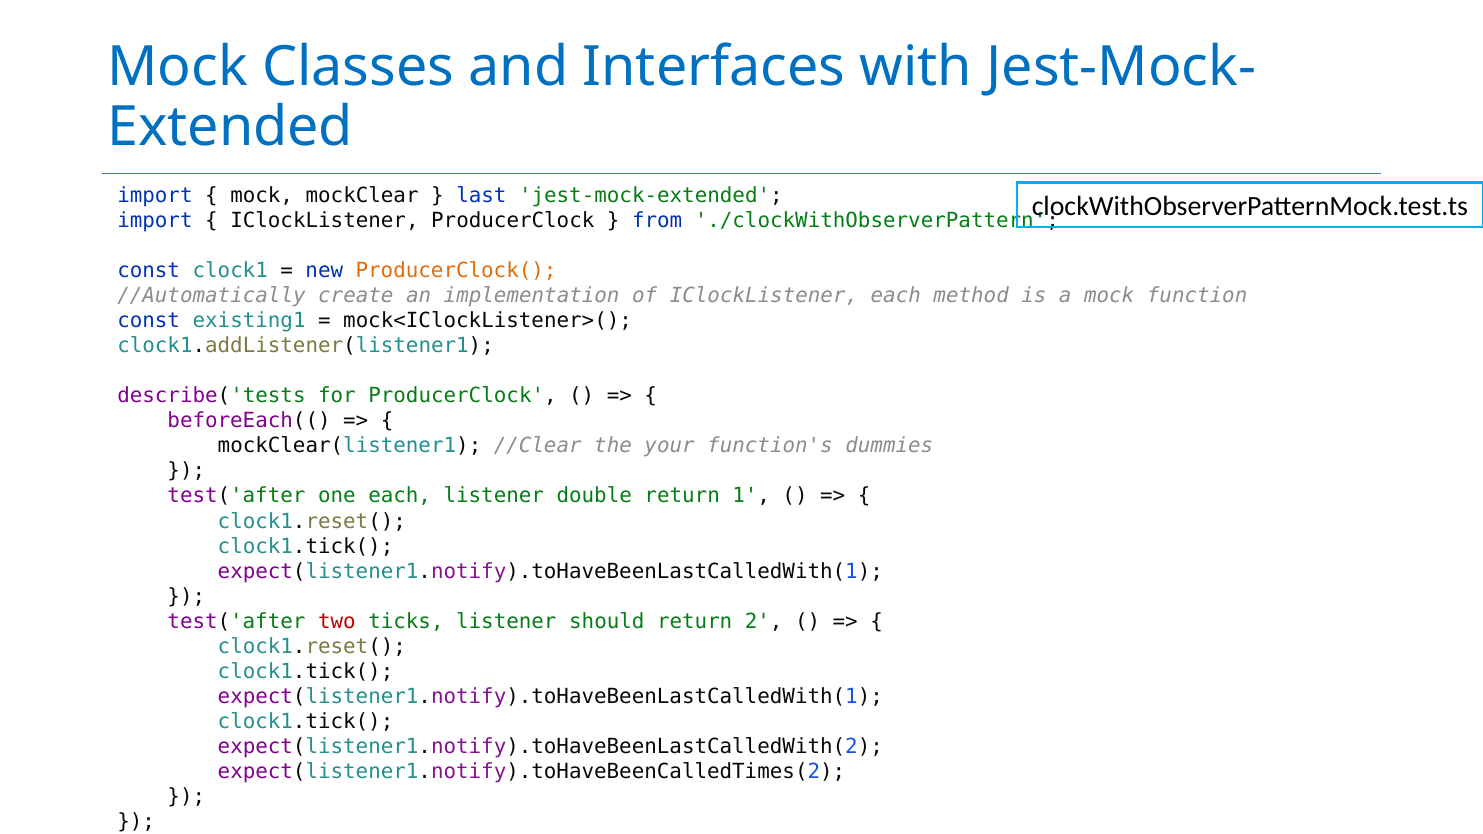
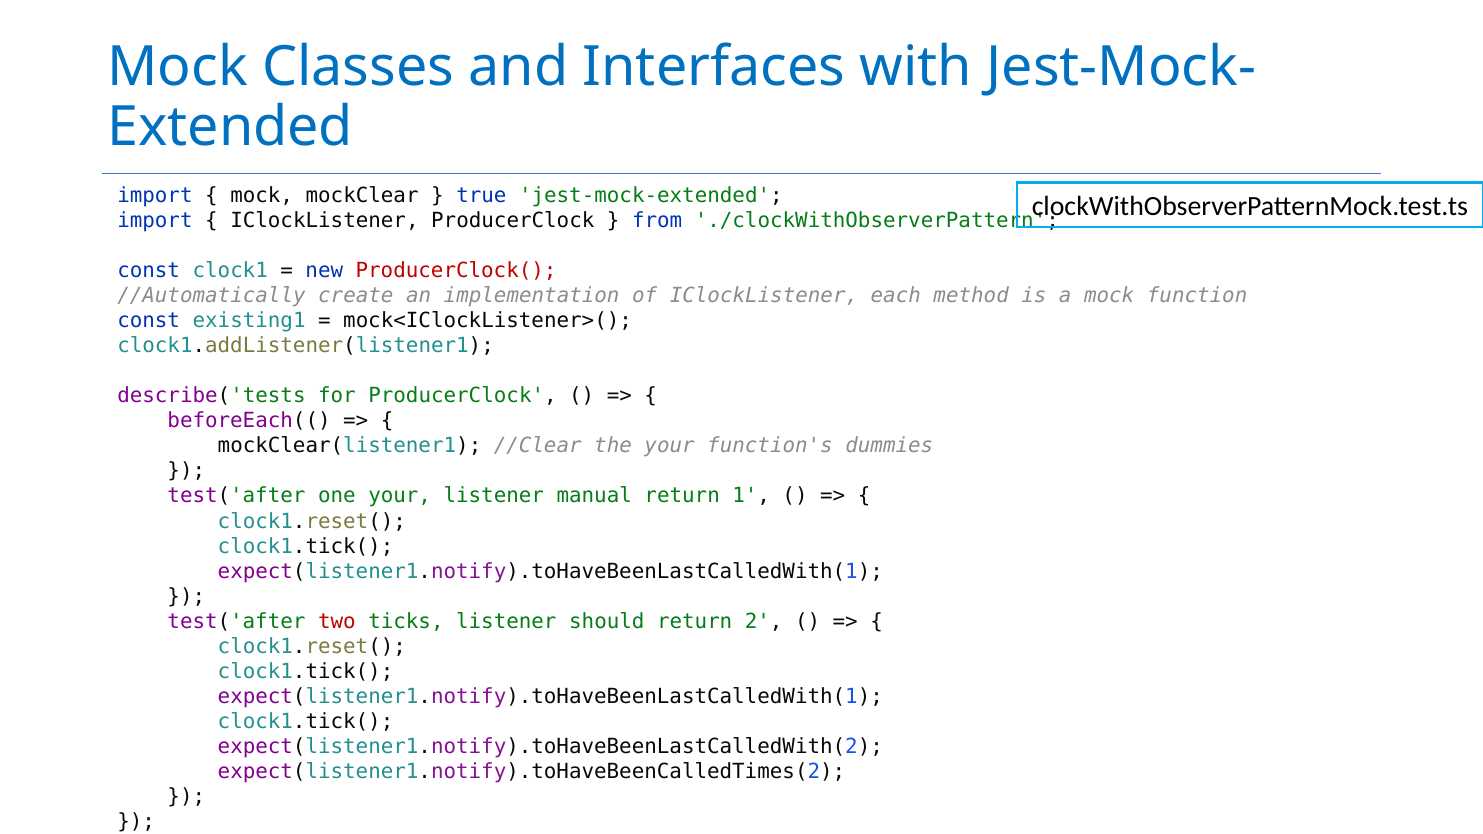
last: last -> true (481, 196)
ProducerClock( colour: orange -> red (456, 271)
one each: each -> your (400, 496)
double: double -> manual (594, 496)
